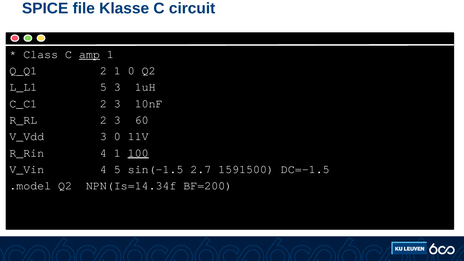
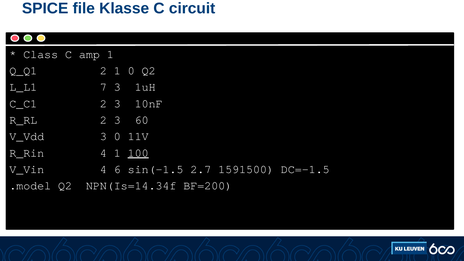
amp underline: present -> none (89, 54)
L_L1 5: 5 -> 7 (103, 87)
4 5: 5 -> 6 (117, 169)
